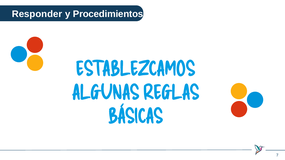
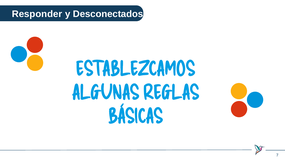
Procedimientos: Procedimientos -> Desconectados (108, 14)
